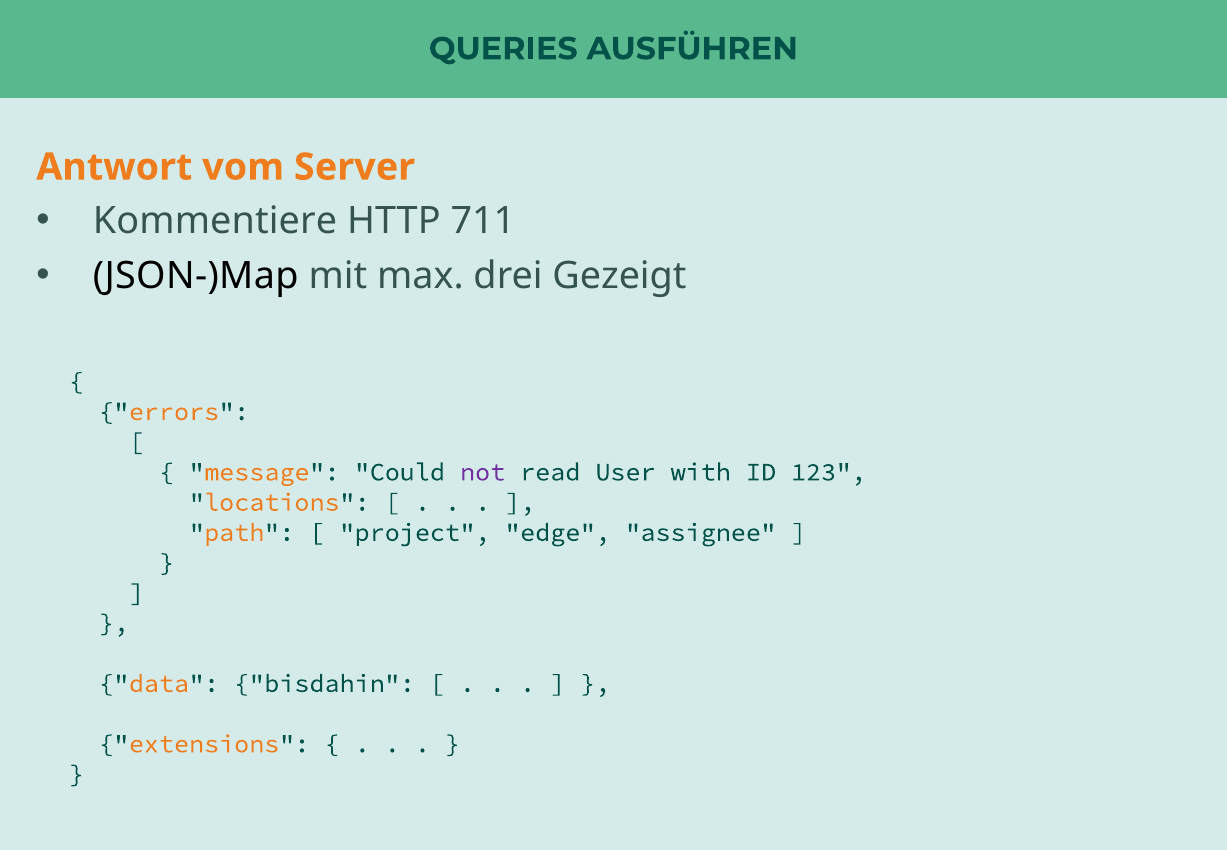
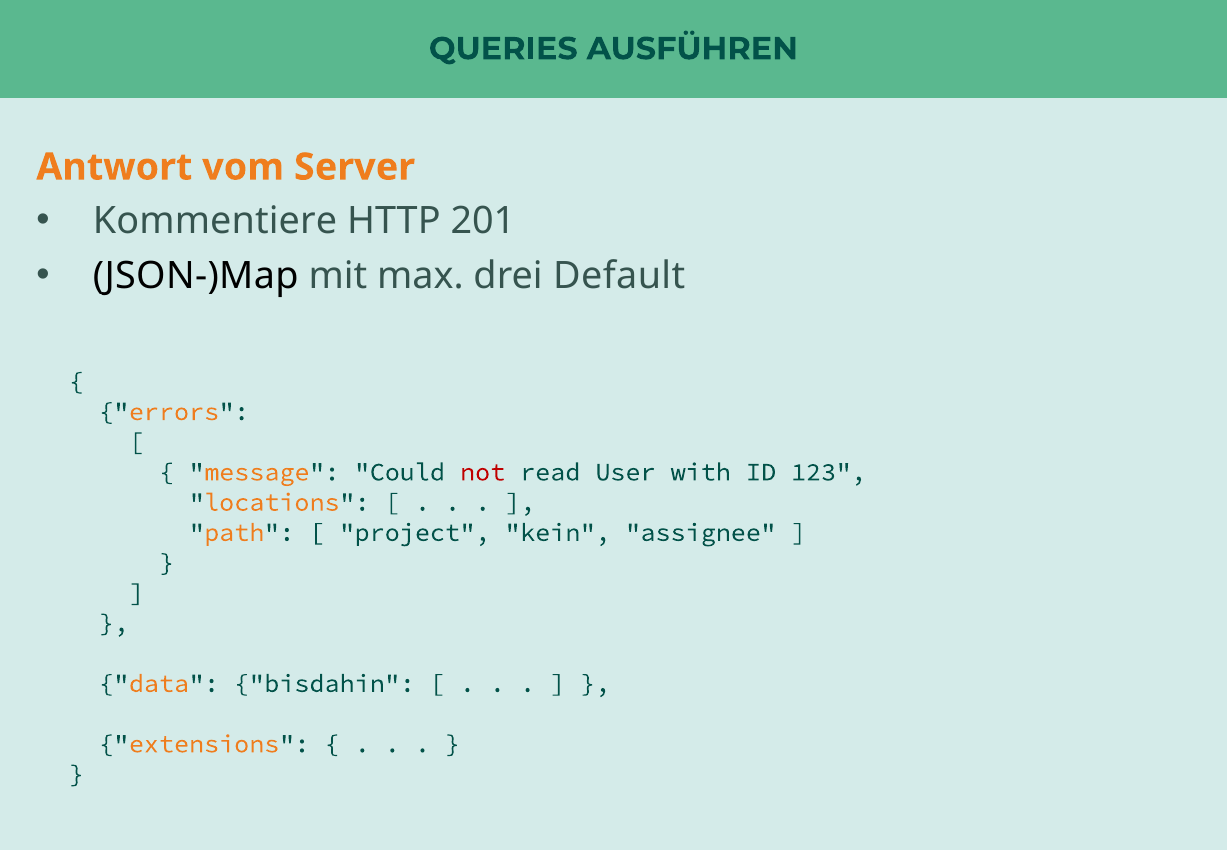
711: 711 -> 201 (483, 221)
Gezeigt: Gezeigt -> Default (619, 276)
not colour: purple -> red (483, 472)
edge: edge -> kein (558, 532)
